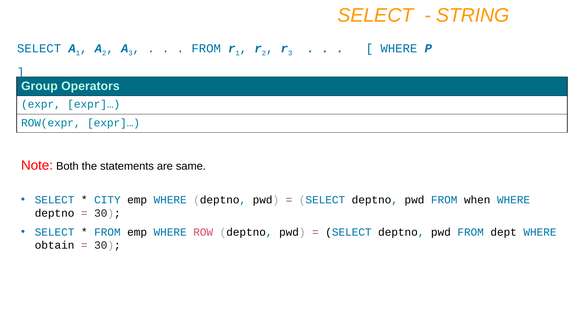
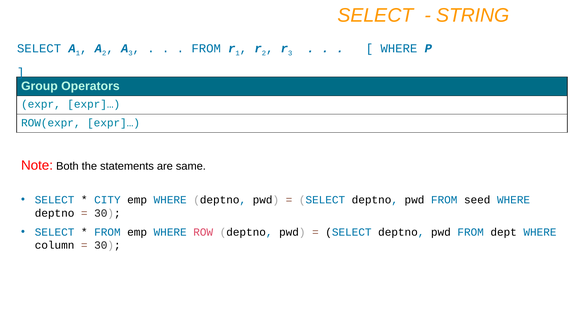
when: when -> seed (477, 200)
obtain: obtain -> column (55, 245)
